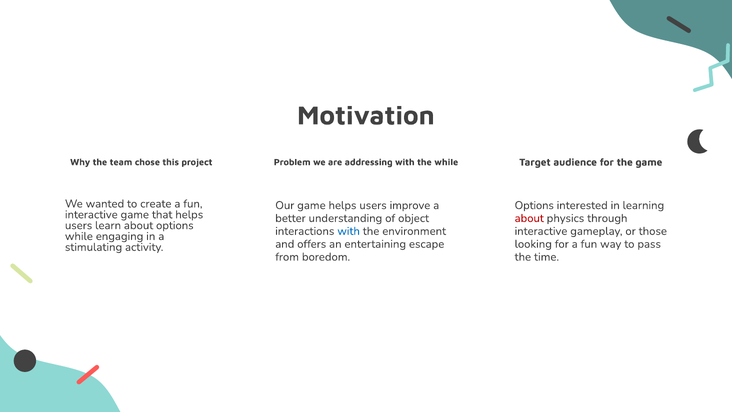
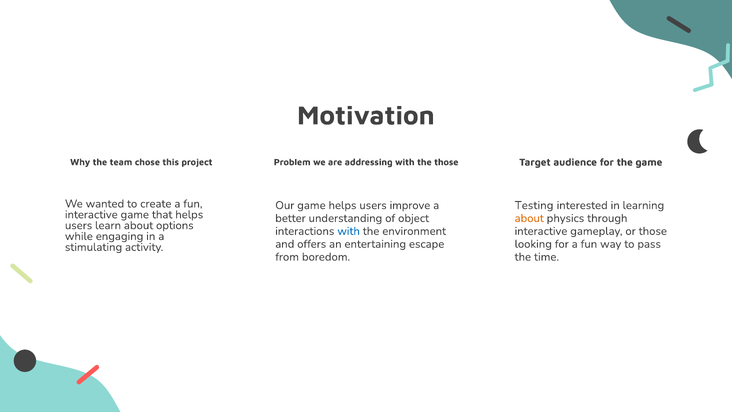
the while: while -> those (446, 162)
Options: Options -> Testing (534, 205)
about colour: red -> orange (529, 218)
